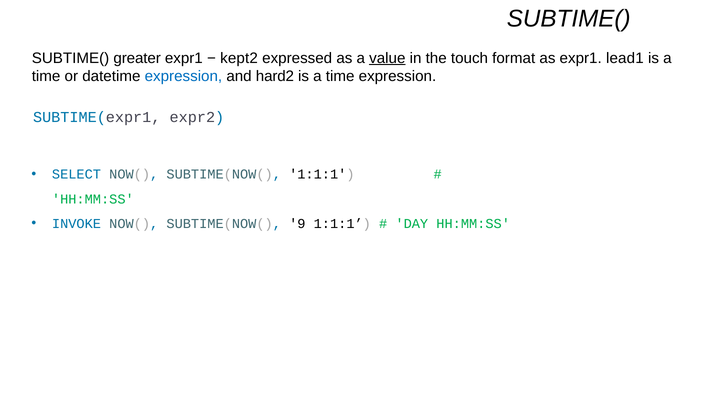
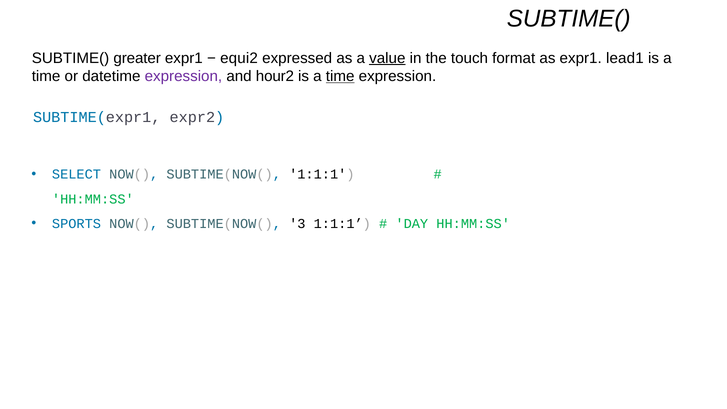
kept2: kept2 -> equi2 (239, 58)
expression colour: blue -> purple (183, 76)
hard2: hard2 -> hour2 (275, 76)
time underline: none -> present (340, 76)
INVOKE: INVOKE -> SPORTS (76, 224)
9: 9 -> 3 (297, 224)
